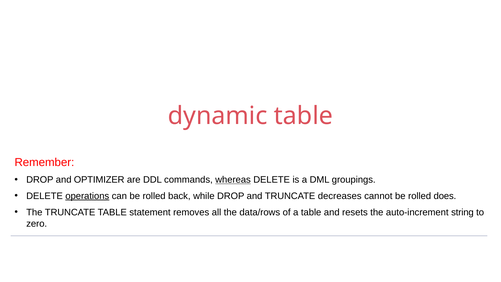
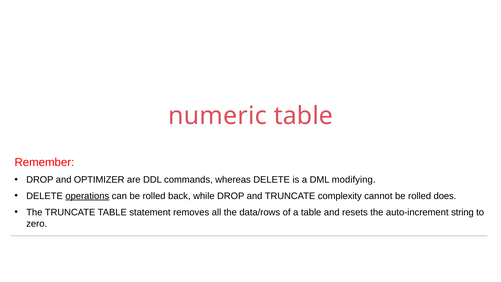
dynamic: dynamic -> numeric (217, 116)
whereas underline: present -> none (233, 180)
groupings: groupings -> modifying (354, 180)
decreases: decreases -> complexity (340, 196)
